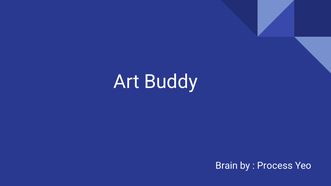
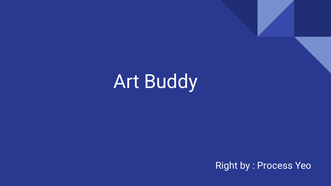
Brain: Brain -> Right (227, 166)
